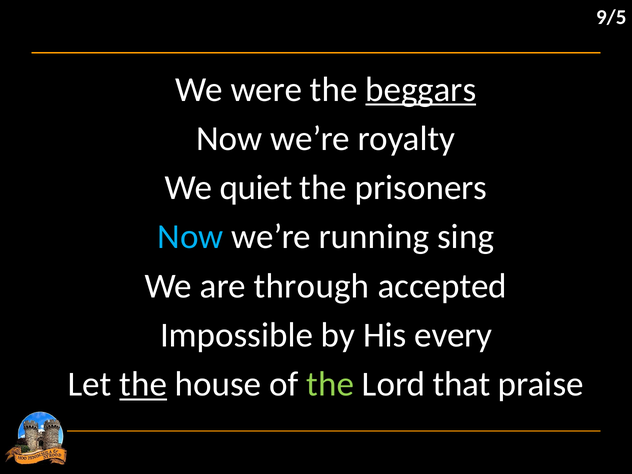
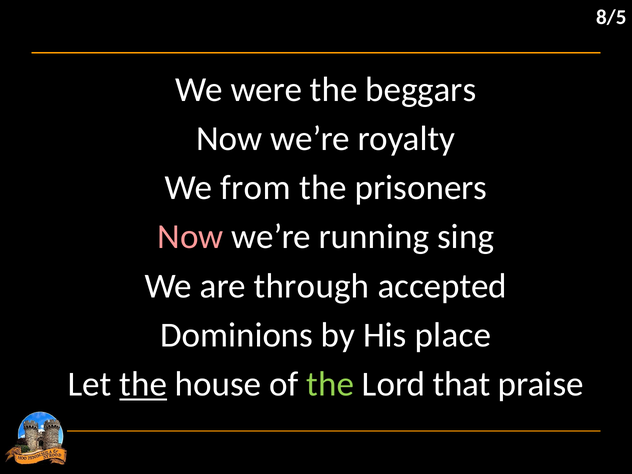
9/5: 9/5 -> 8/5 (611, 17)
beggars underline: present -> none (421, 89)
quiet: quiet -> from (256, 188)
Now colour: light blue -> pink (190, 237)
Impossible: Impossible -> Dominions (237, 335)
every: every -> place (453, 335)
